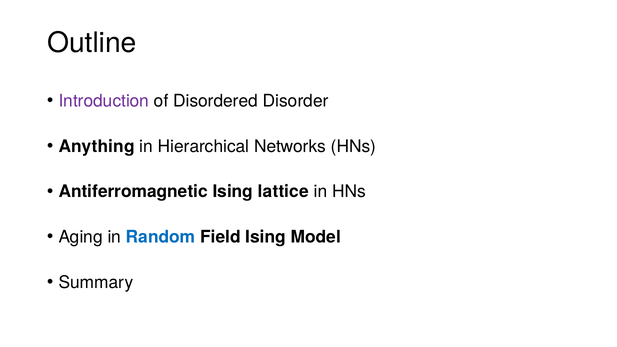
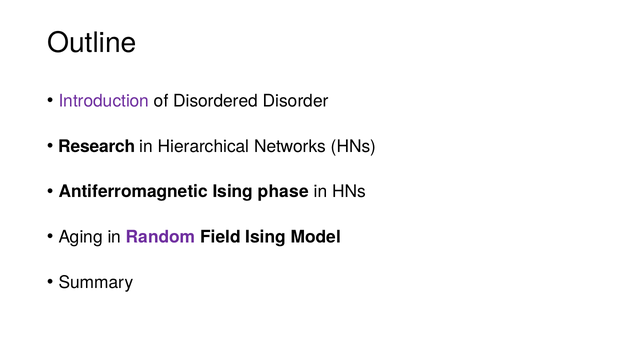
Anything: Anything -> Research (97, 146)
lattice: lattice -> phase (283, 192)
Random colour: blue -> purple (161, 237)
